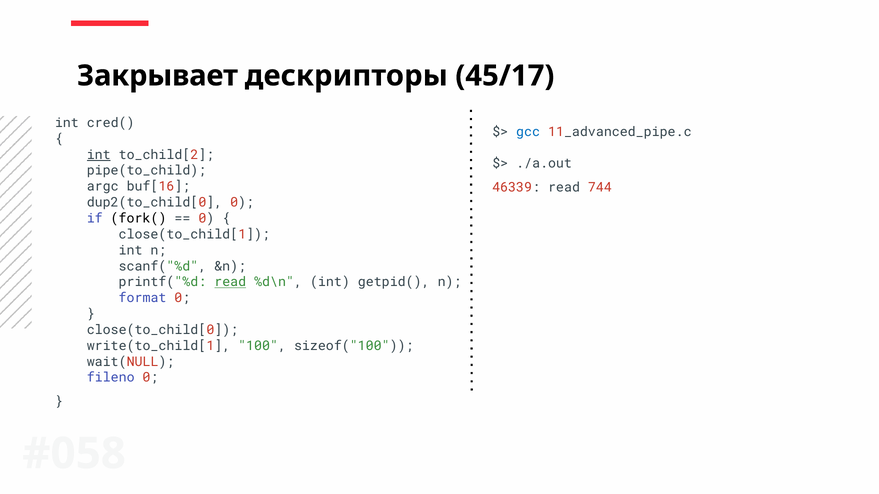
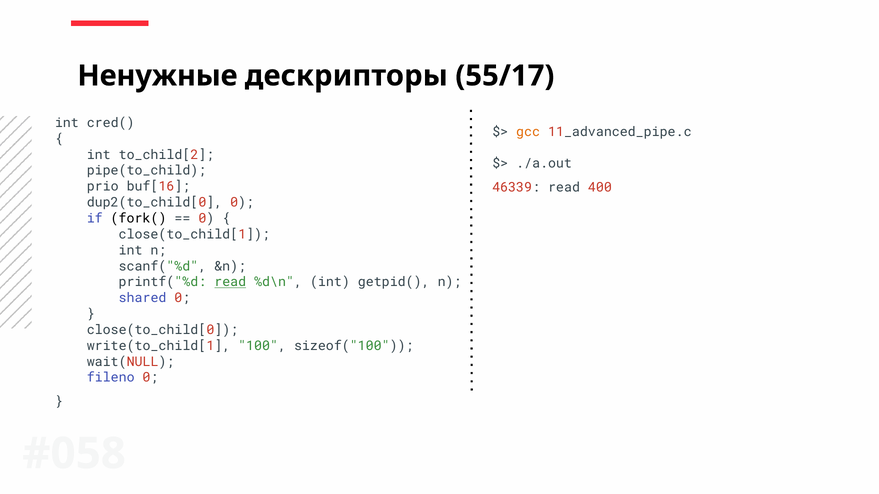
Закрывает: Закрывает -> Ненужные (157, 76)
45/17: 45/17 -> 55/17 (505, 76)
gcc colour: blue -> orange (528, 132)
int underline: present -> none (99, 155)
argc: argc -> prio (103, 187)
744: 744 -> 400 (600, 188)
format: format -> shared (143, 298)
